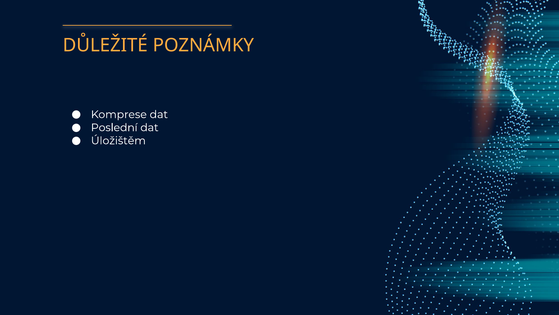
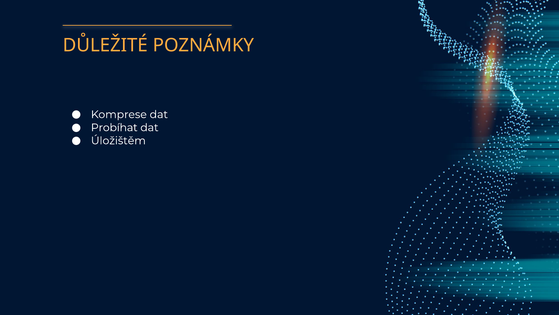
Poslední: Poslední -> Probíhat (114, 127)
